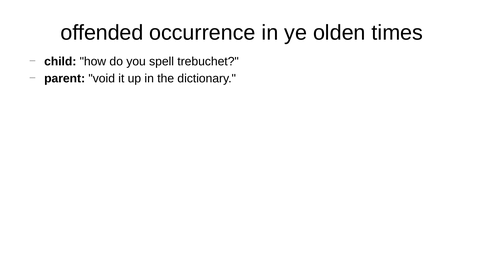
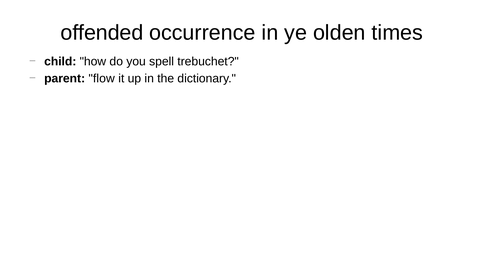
void: void -> flow (102, 78)
